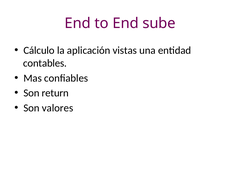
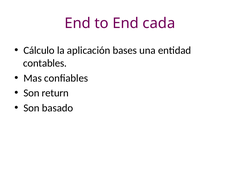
sube: sube -> cada (159, 23)
vistas: vistas -> bases (125, 50)
valores: valores -> basado (58, 108)
